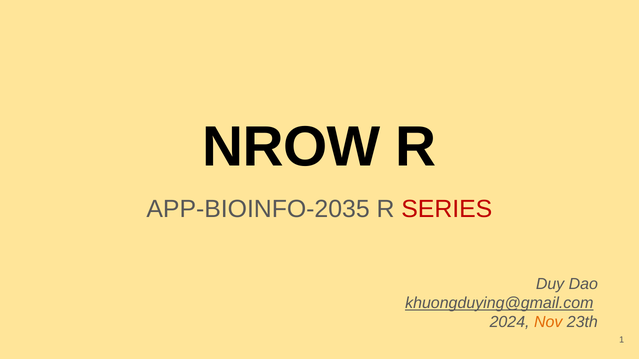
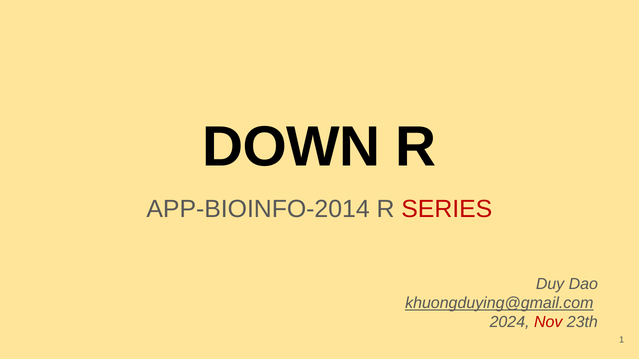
NROW: NROW -> DOWN (291, 147)
APP-BIOINFO-2035: APP-BIOINFO-2035 -> APP-BIOINFO-2014 (258, 209)
Nov colour: orange -> red (548, 323)
